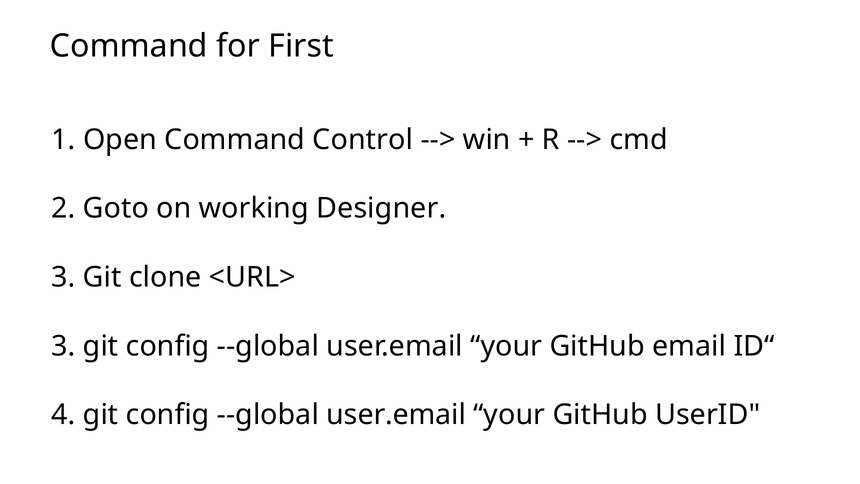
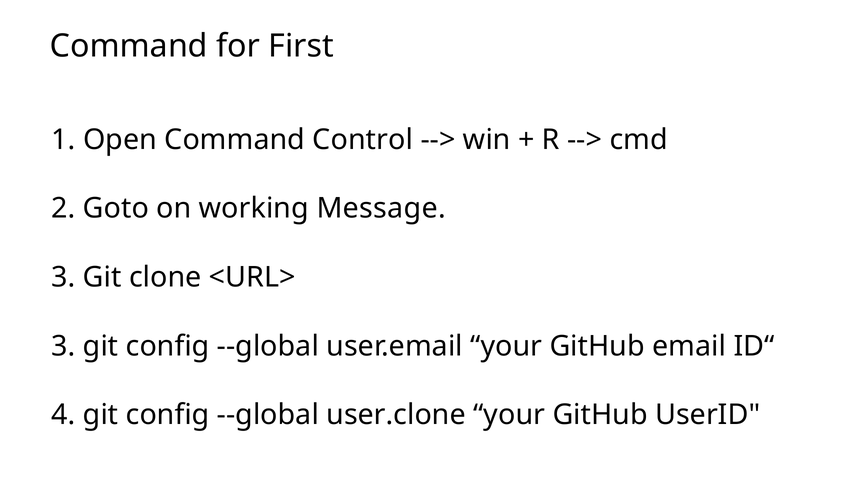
Designer: Designer -> Message (381, 208)
user.email: user.email -> user.clone (396, 415)
